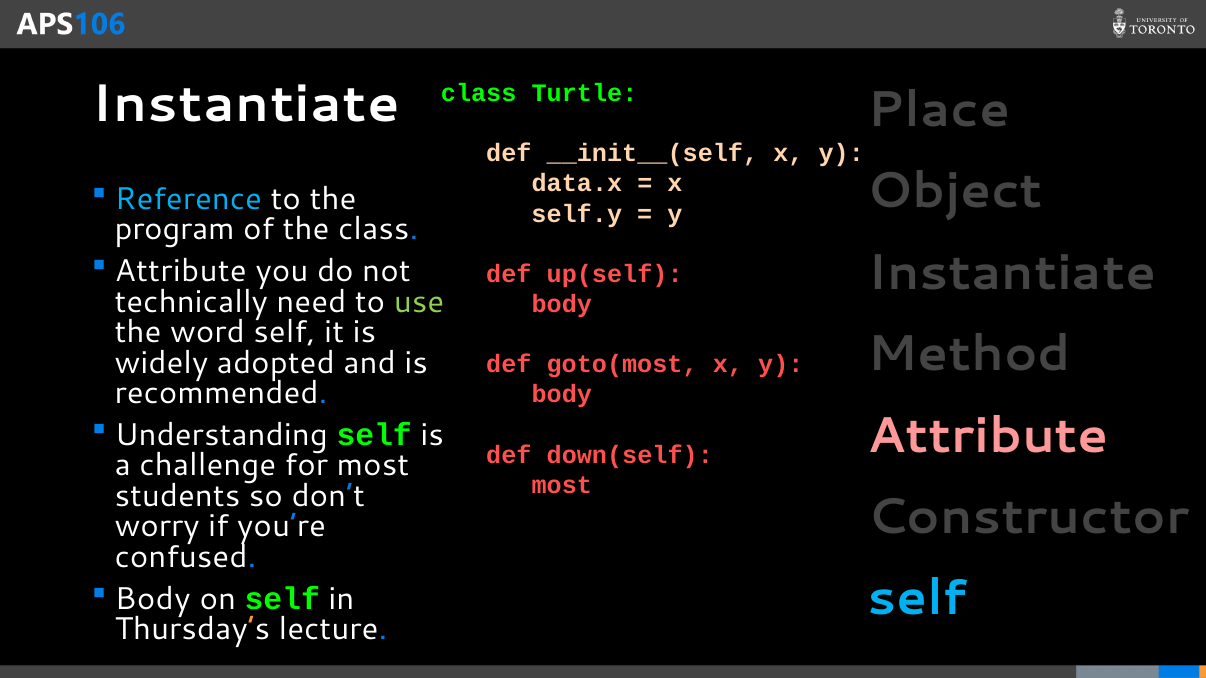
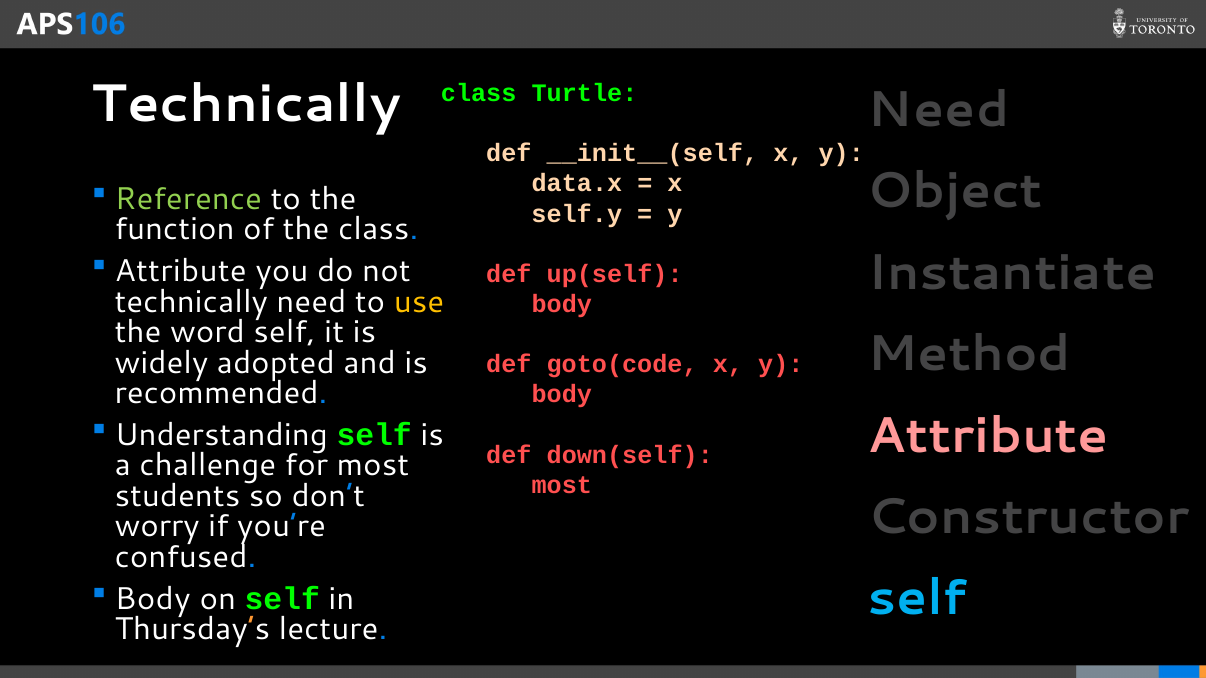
Instantiate: Instantiate -> Technically (246, 105)
Place: Place -> Need (939, 110)
Reference colour: light blue -> light green (188, 199)
program: program -> function (175, 230)
use colour: light green -> yellow (419, 302)
goto(most: goto(most -> goto(code (622, 365)
